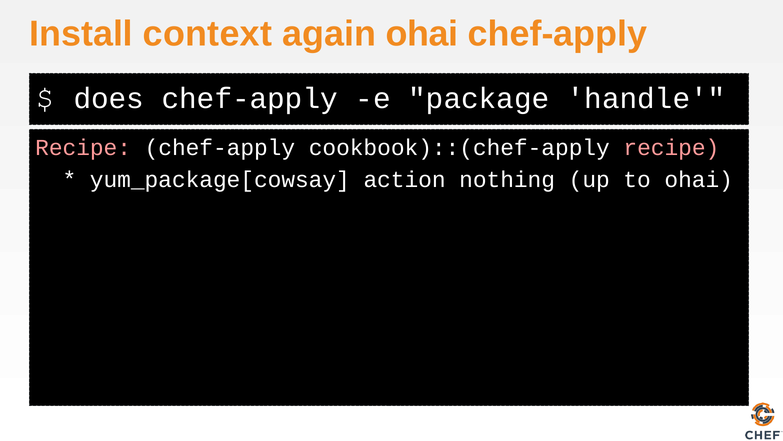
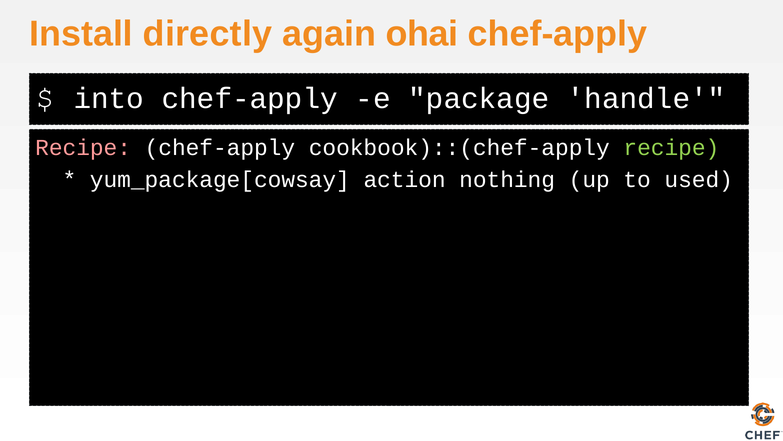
context: context -> directly (208, 34)
does: does -> into (109, 98)
recipe colour: pink -> light green (671, 147)
to ohai: ohai -> used (699, 180)
